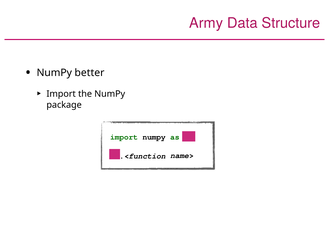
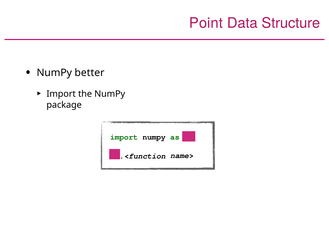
Army: Army -> Point (206, 23)
